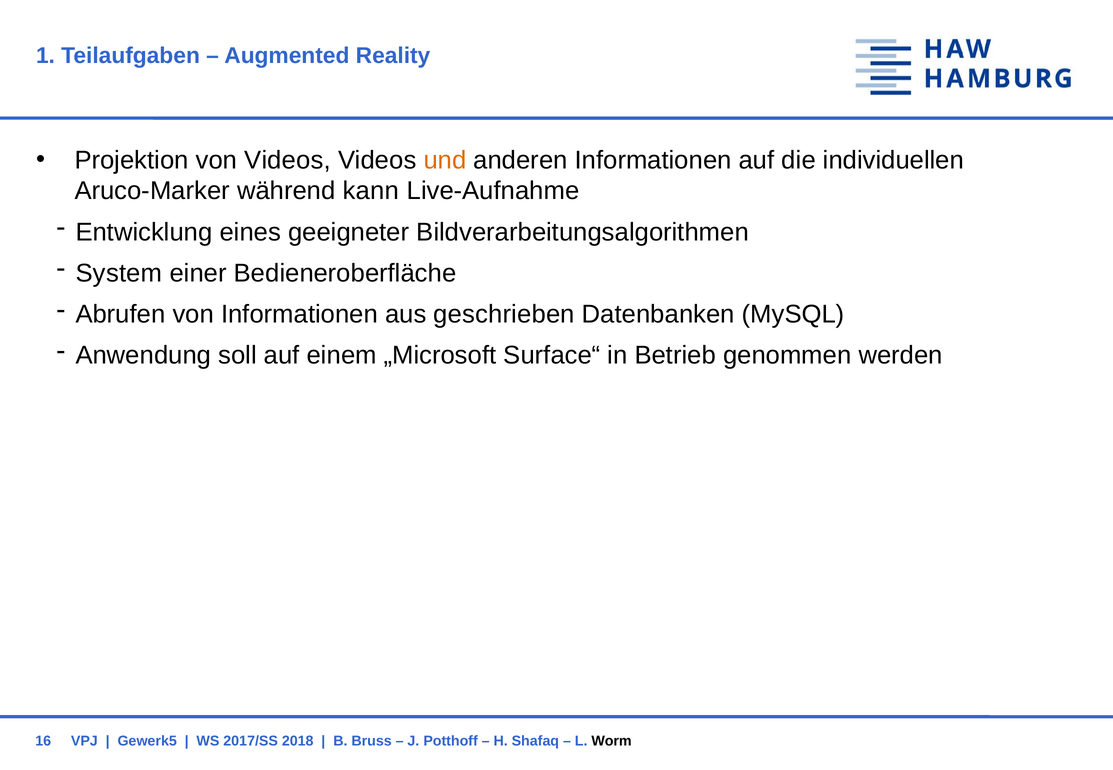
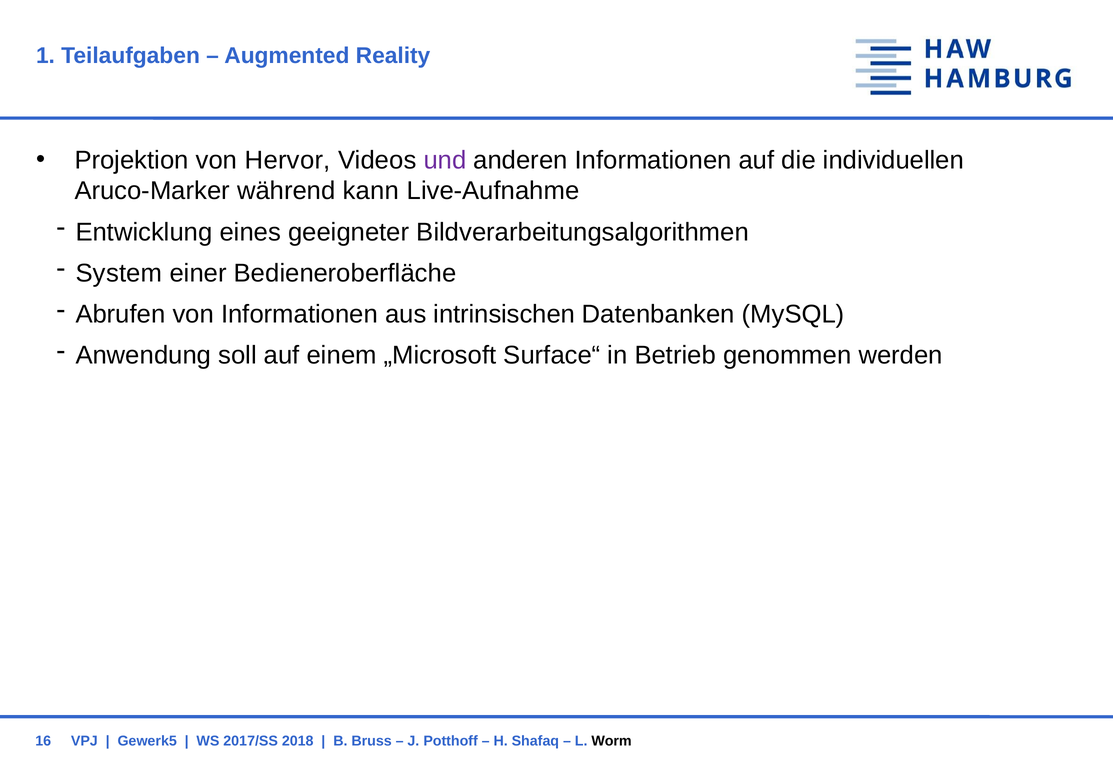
von Videos: Videos -> Hervor (288, 160)
und colour: orange -> purple (445, 160)
geschrieben: geschrieben -> intrinsischen (504, 314)
